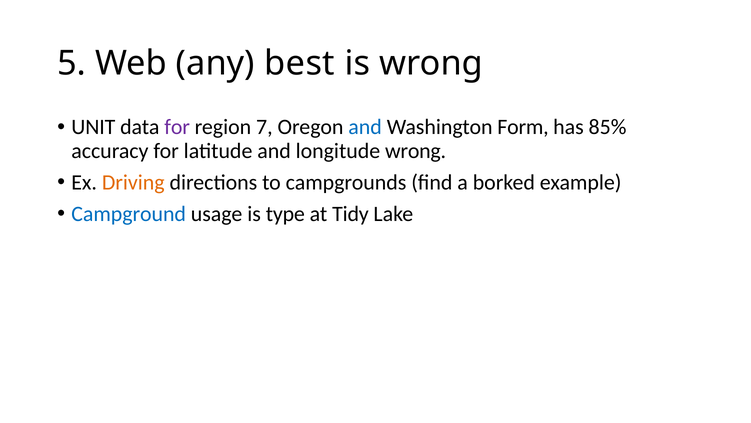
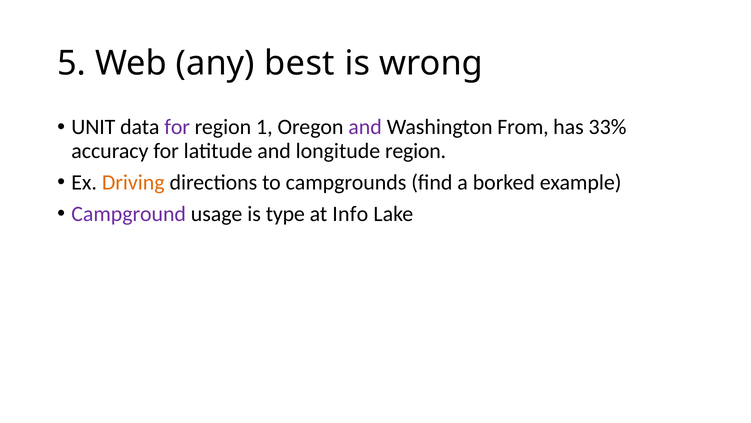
7: 7 -> 1 (264, 127)
and colour: blue -> purple (365, 127)
Form: Form -> From (523, 127)
85%: 85% -> 33% (608, 127)
longitude wrong: wrong -> region (416, 151)
Campground colour: blue -> purple (129, 214)
Tidy: Tidy -> Info (350, 214)
